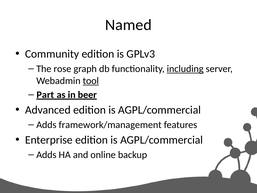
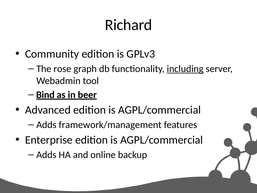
Named: Named -> Richard (129, 25)
tool underline: present -> none (91, 81)
Part: Part -> Bind (45, 95)
